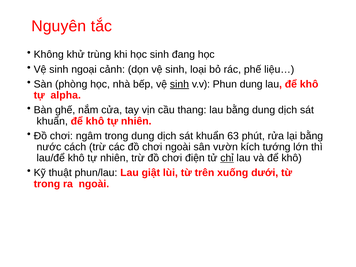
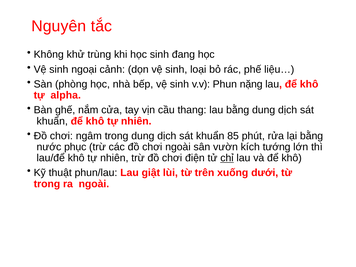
sinh underline: present -> none (179, 84)
Phun dung: dung -> nặng (251, 84)
63: 63 -> 85 (233, 136)
cách: cách -> phục (75, 147)
